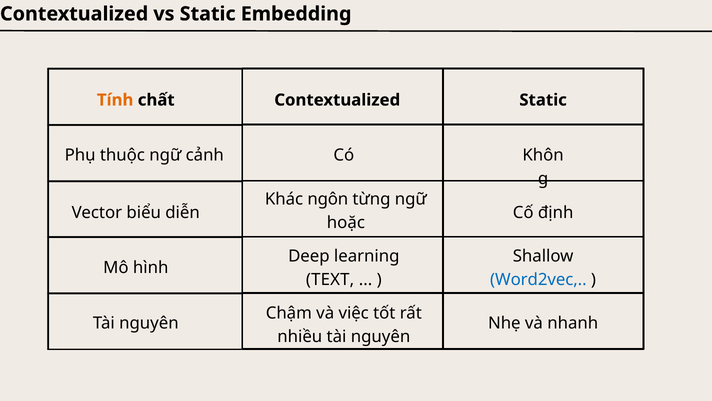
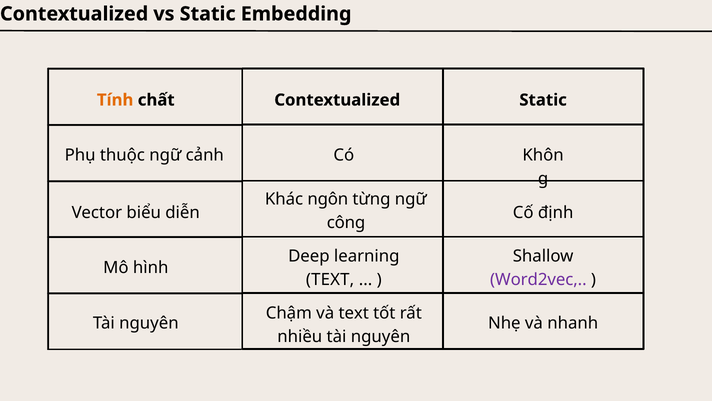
hoặc: hoặc -> công (346, 222)
Word2vec colour: blue -> purple (538, 279)
và việc: việc -> text (354, 313)
